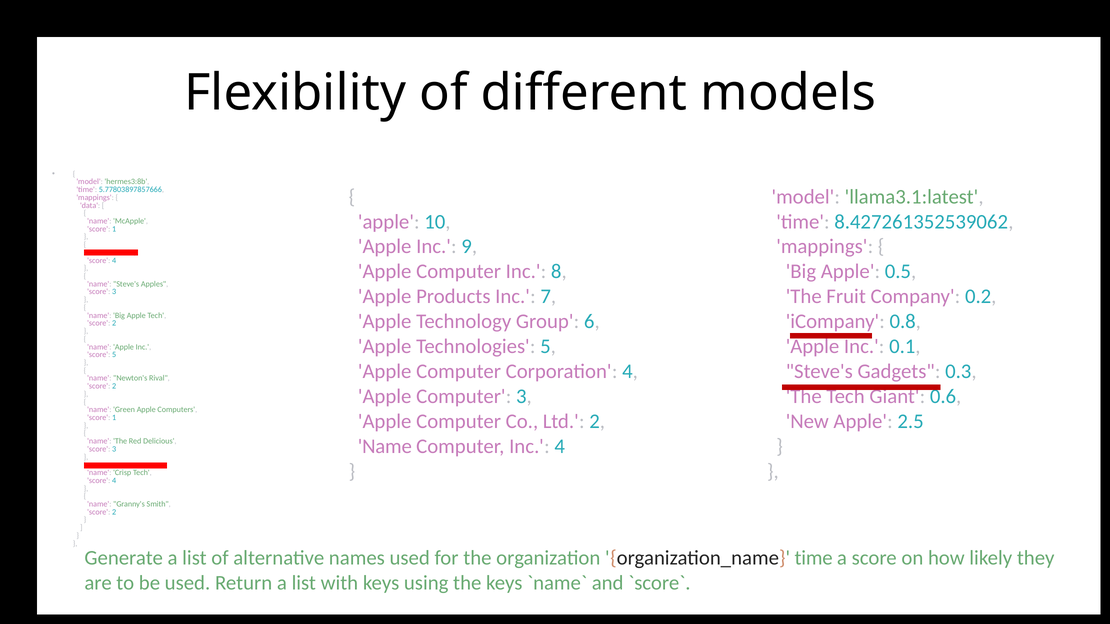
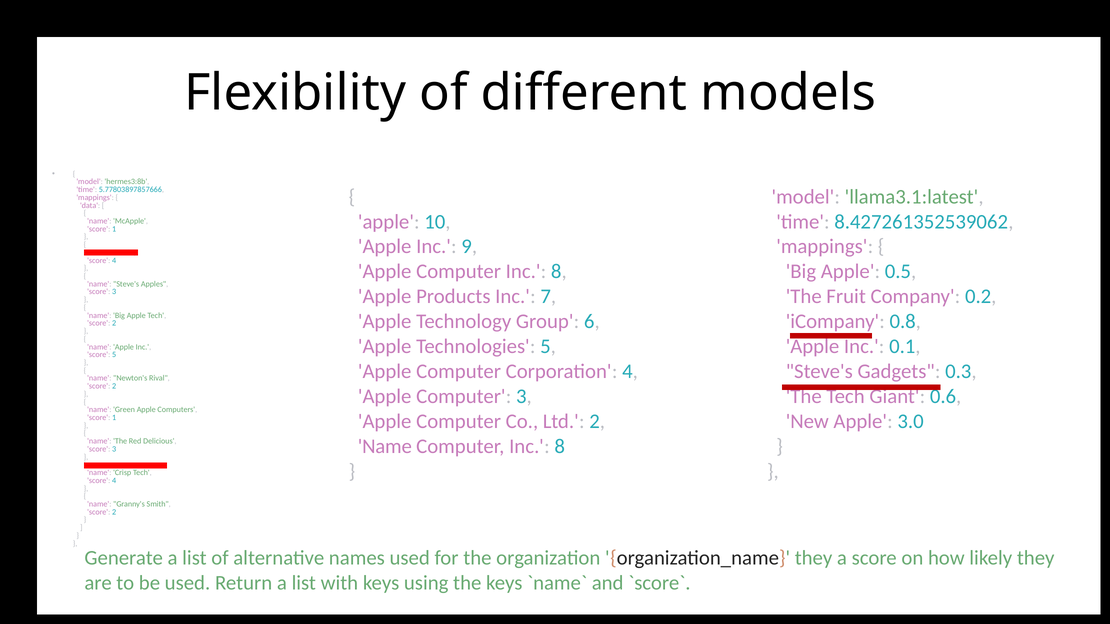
2.5: 2.5 -> 3.0 (911, 422)
4: 4 -> 8 (560, 447)
organization_name time: time -> they (814, 558)
